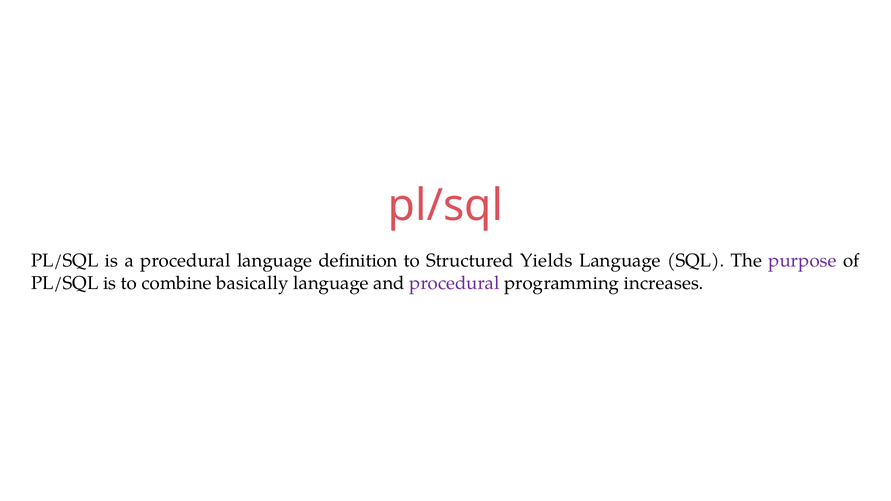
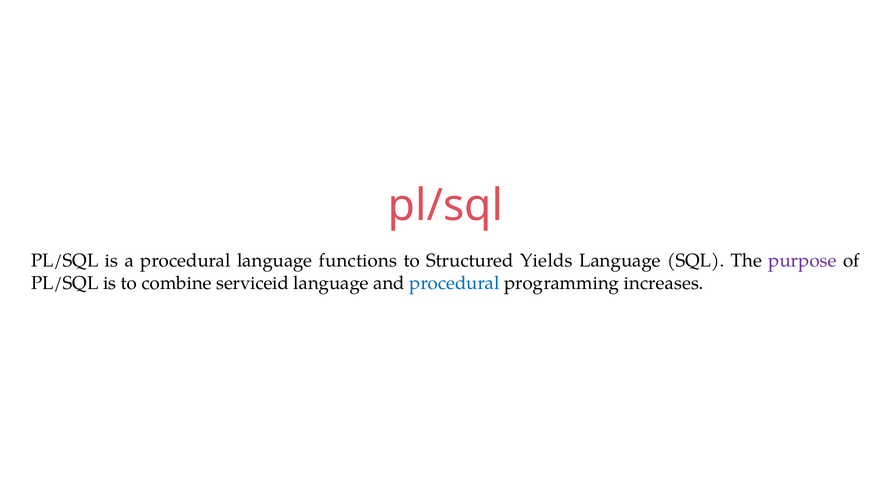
definition: definition -> functions (358, 261)
basically: basically -> serviceid (253, 283)
procedural colour: purple -> blue (455, 283)
